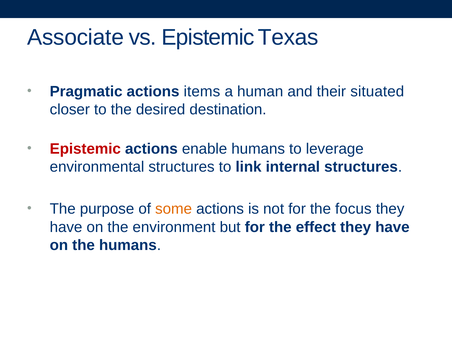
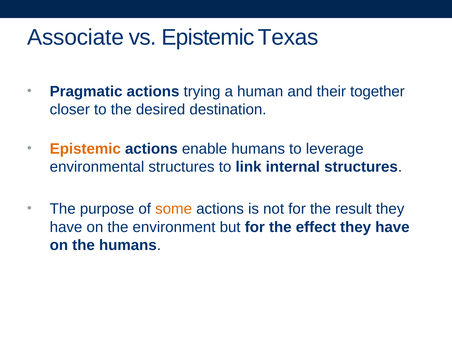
items: items -> trying (202, 91)
situated: situated -> together (377, 91)
Epistemic colour: red -> orange (85, 149)
focus: focus -> result (353, 209)
